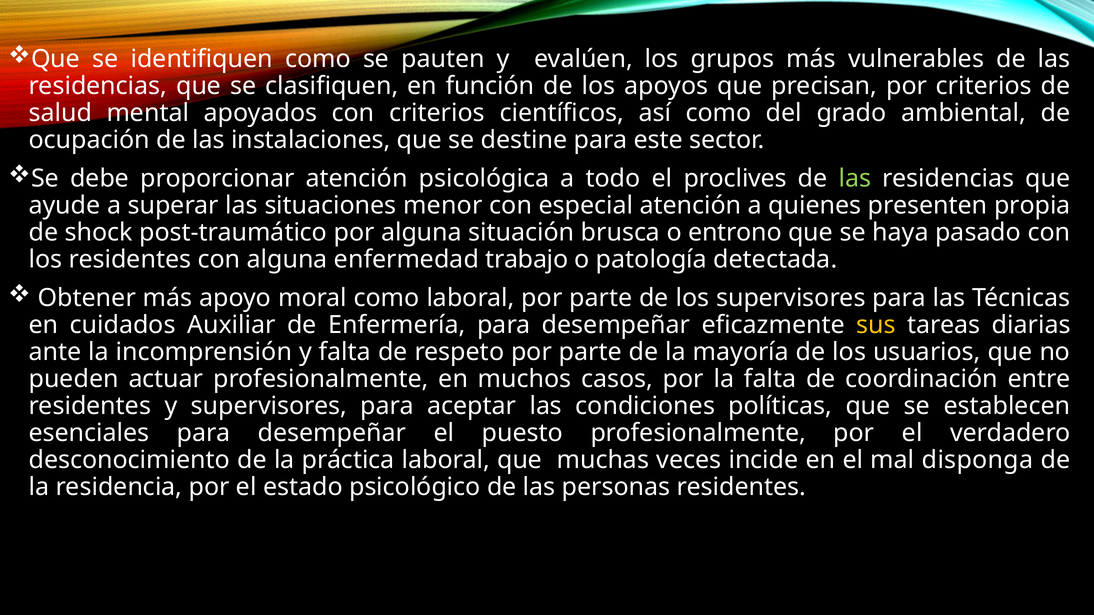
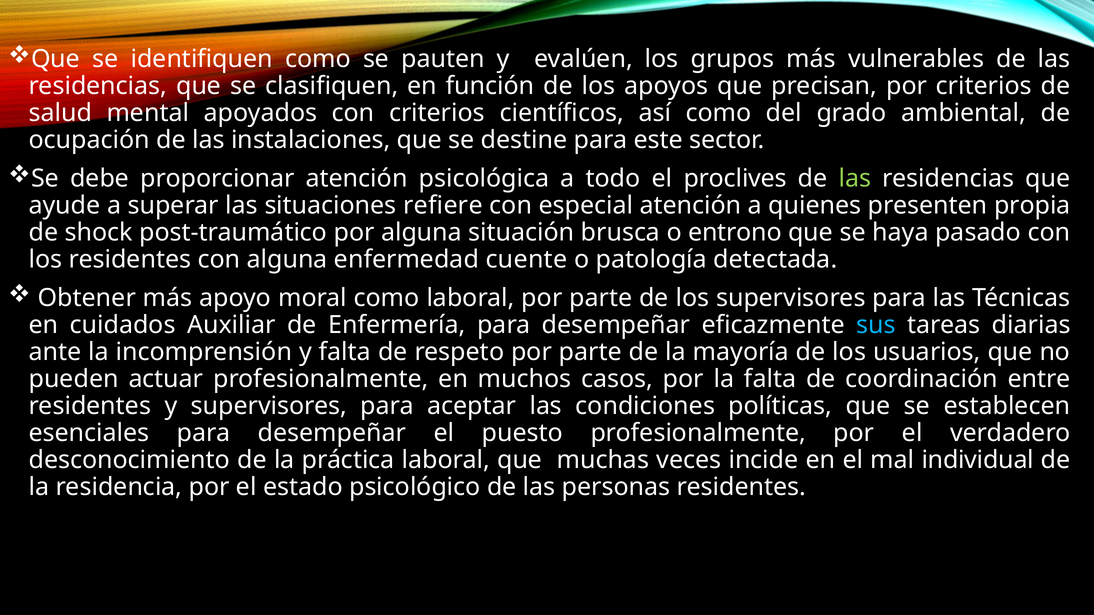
menor: menor -> refiere (443, 206)
trabajo: trabajo -> cuente (527, 260)
sus colour: yellow -> light blue (876, 325)
disponga: disponga -> individual (978, 460)
